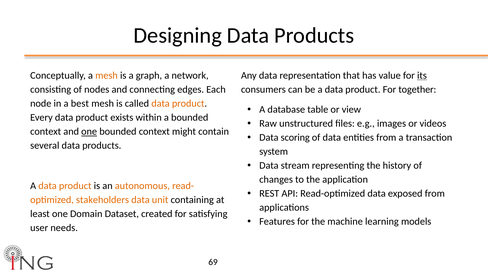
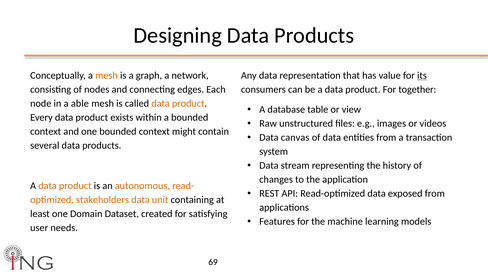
best: best -> able (80, 104)
one underline: present -> none (89, 132)
scoring: scoring -> canvas (295, 138)
